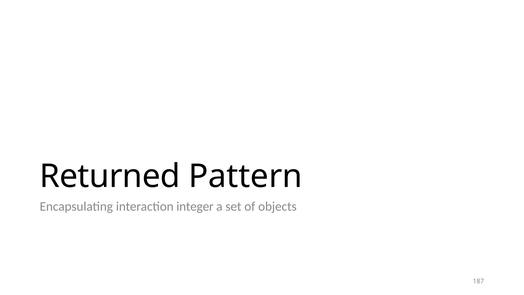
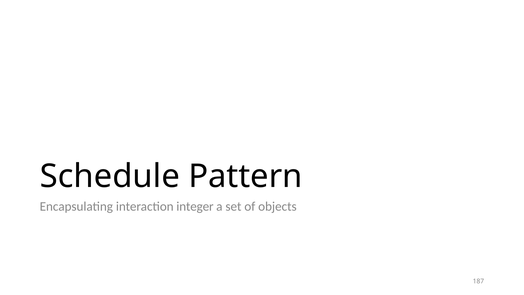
Returned: Returned -> Schedule (110, 176)
